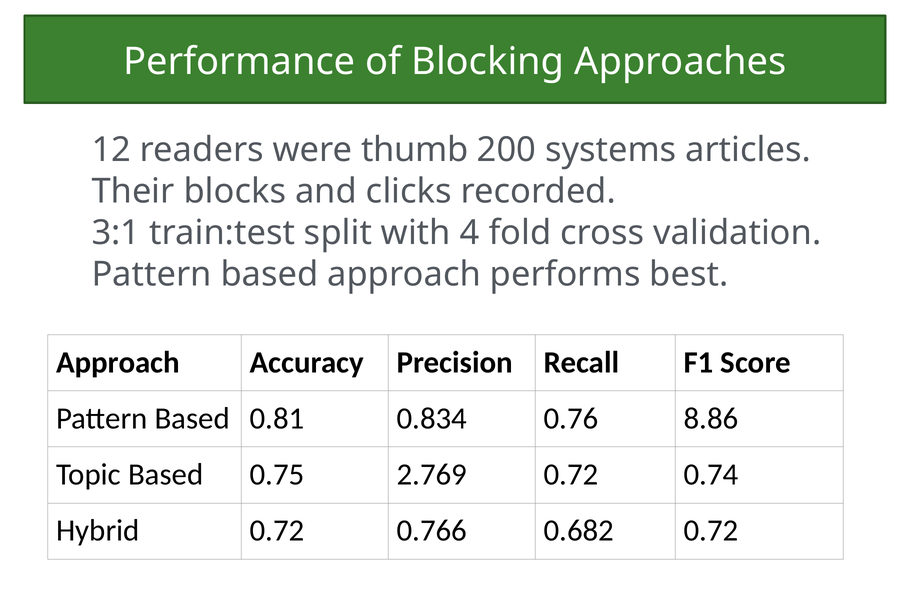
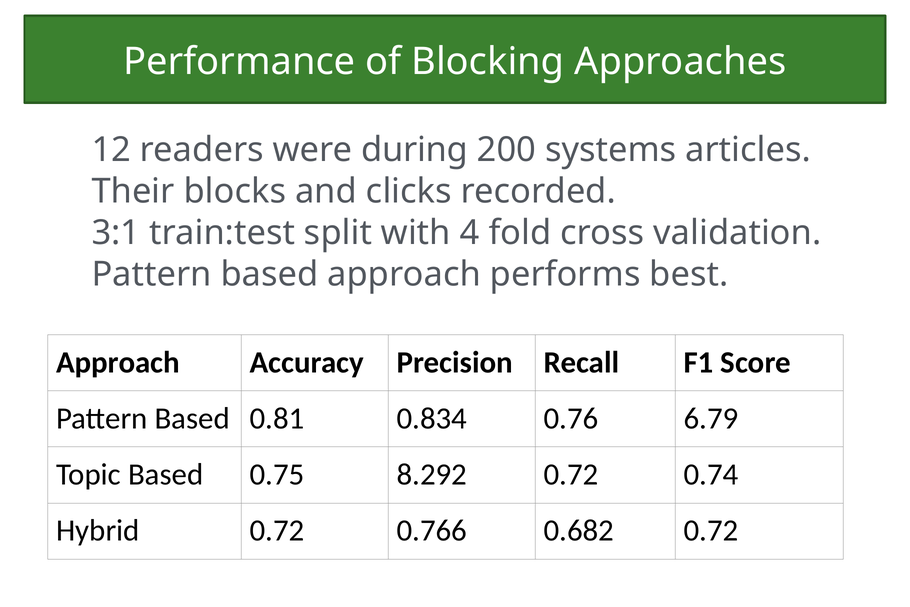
thumb: thumb -> during (415, 150)
8.86: 8.86 -> 6.79 (711, 418)
2.769: 2.769 -> 8.292 (432, 474)
